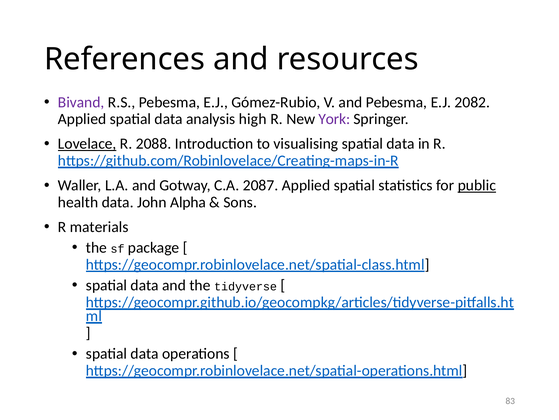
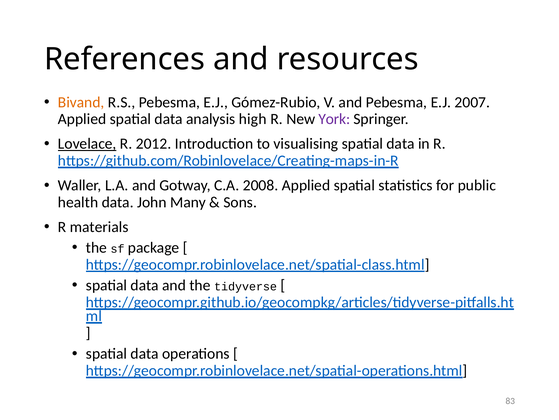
Bivand colour: purple -> orange (81, 102)
2082: 2082 -> 2007 (472, 102)
2088: 2088 -> 2012 (154, 144)
2087: 2087 -> 2008 (261, 185)
public underline: present -> none (477, 185)
Alpha: Alpha -> Many (188, 202)
